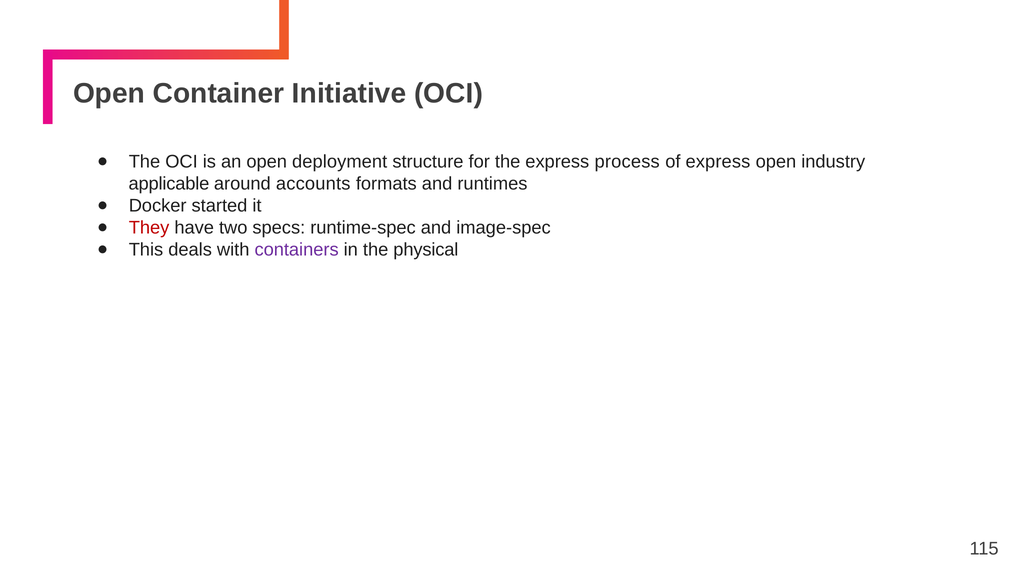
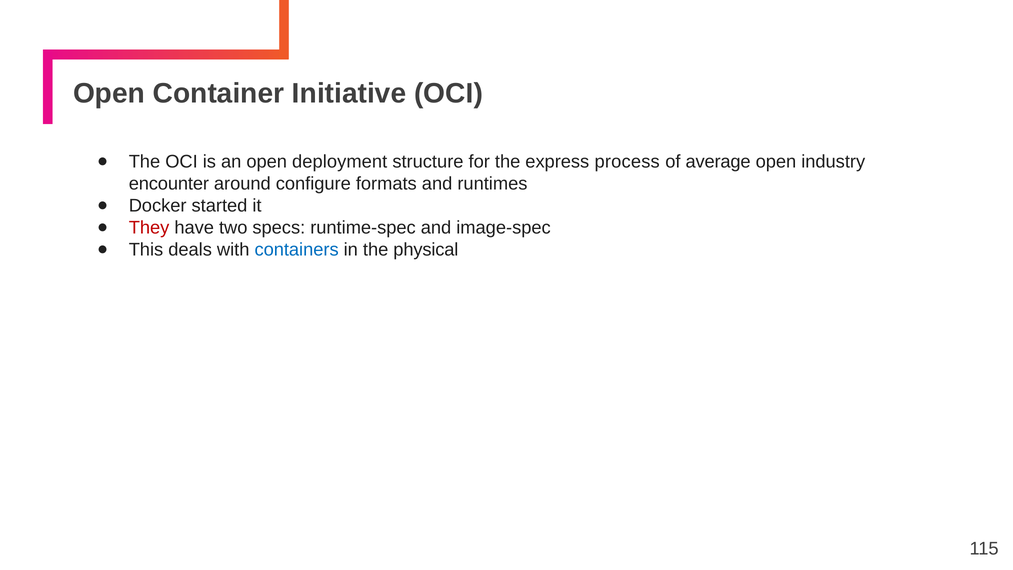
of express: express -> average (718, 162)
applicable: applicable -> encounter (169, 184)
accounts: accounts -> configure (313, 184)
containers colour: purple -> blue (297, 249)
